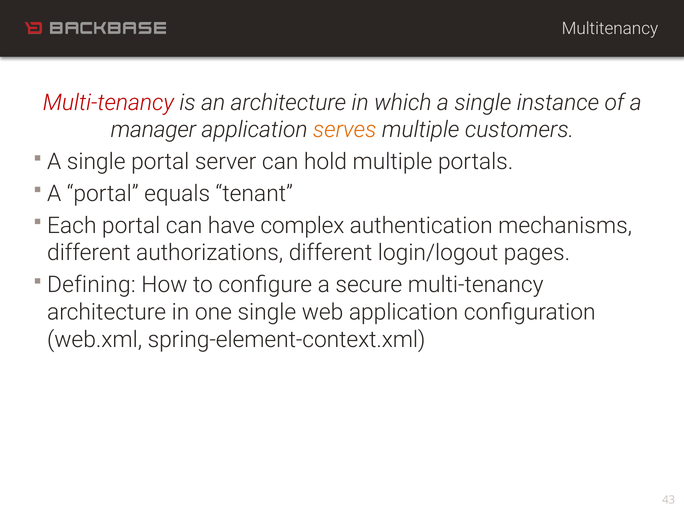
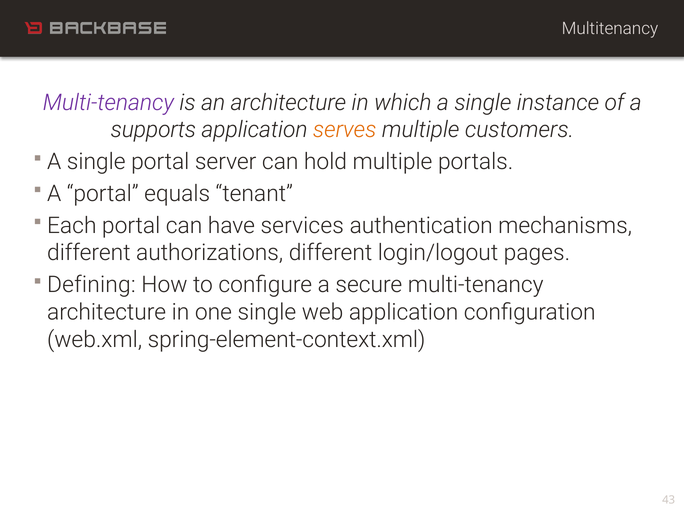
Multi-tenancy colour: red -> purple (108, 102)
manager: manager -> supports (153, 130)
complex: complex -> services (302, 226)
